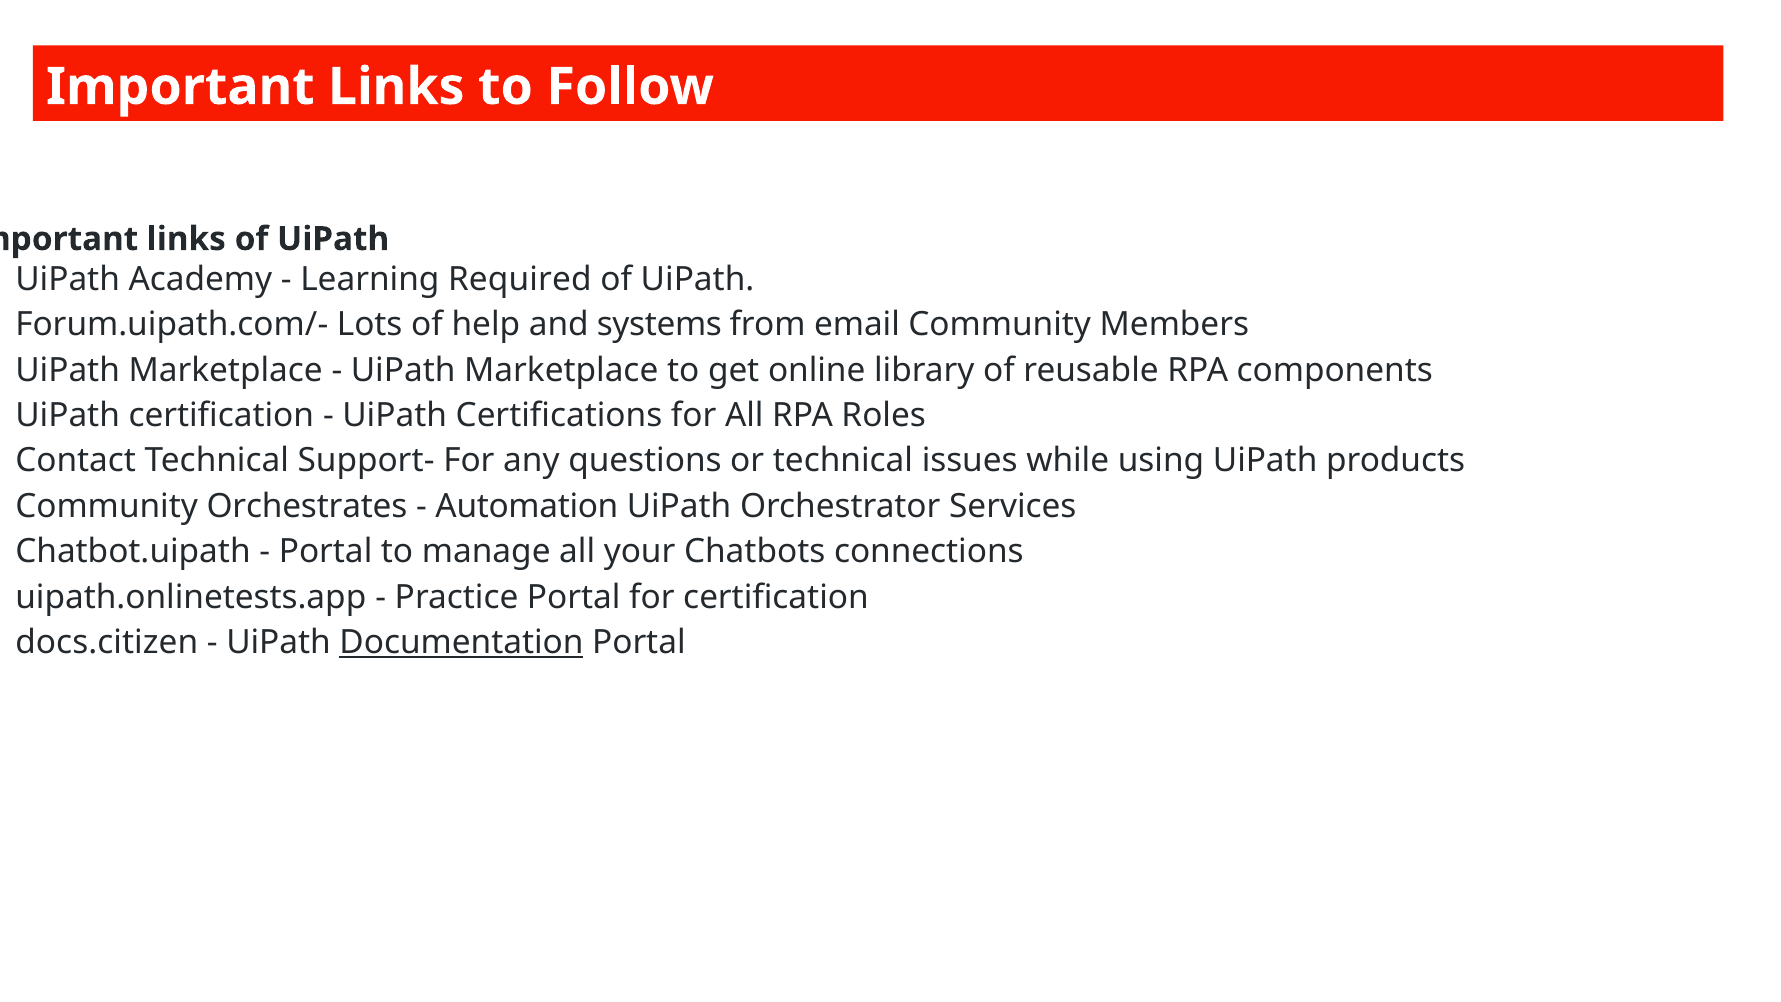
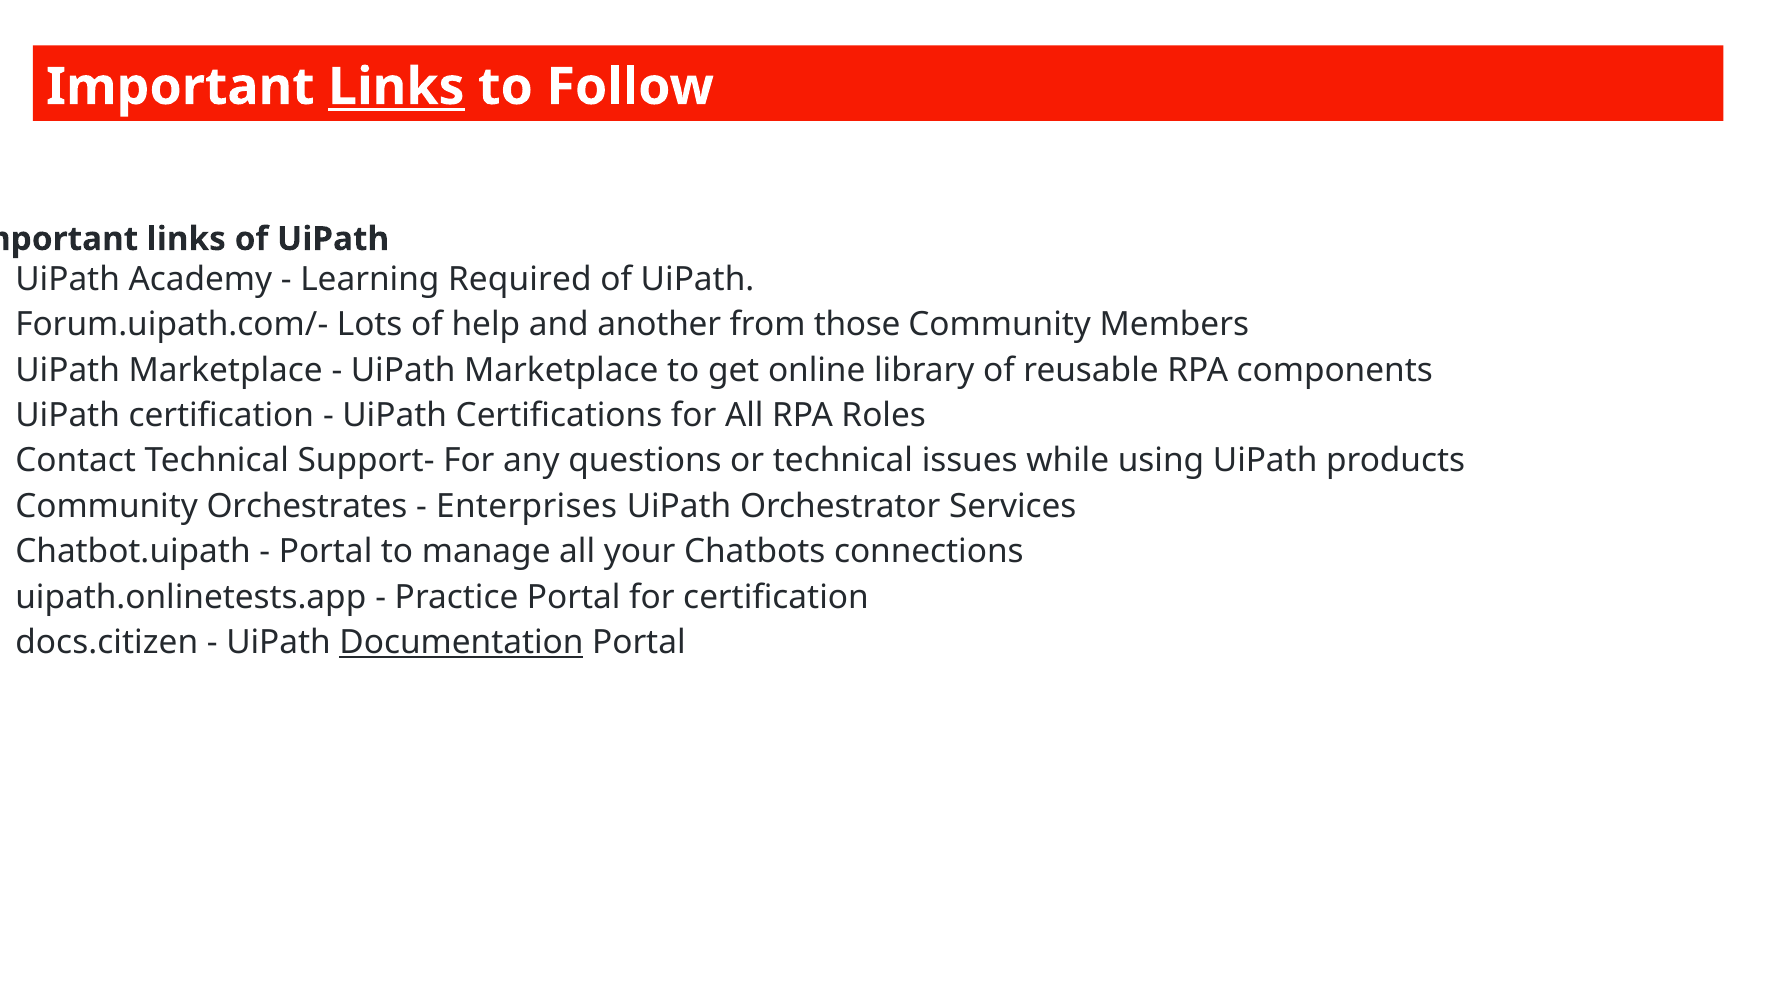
Links underline: none -> present (396, 87)
systems: systems -> another (659, 324)
email: email -> those (857, 324)
Automation: Automation -> Enterprises (527, 506)
